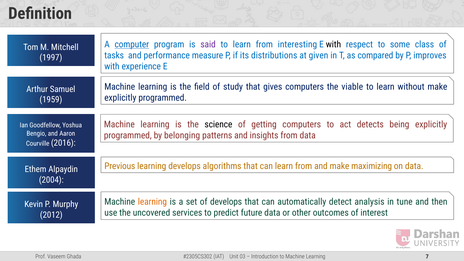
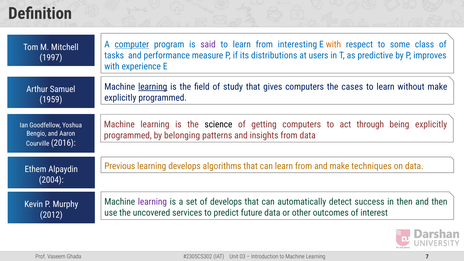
with colour: black -> orange (333, 44)
given: given -> users (319, 56)
compared: compared -> predictive (375, 56)
learning underline: none -> present (153, 87)
viable: viable -> cases (352, 87)
detects: detects -> through (370, 124)
maximizing: maximizing -> techniques (372, 166)
learning colour: orange -> purple (152, 202)
analysis: analysis -> success (370, 202)
in tune: tune -> then (405, 202)
